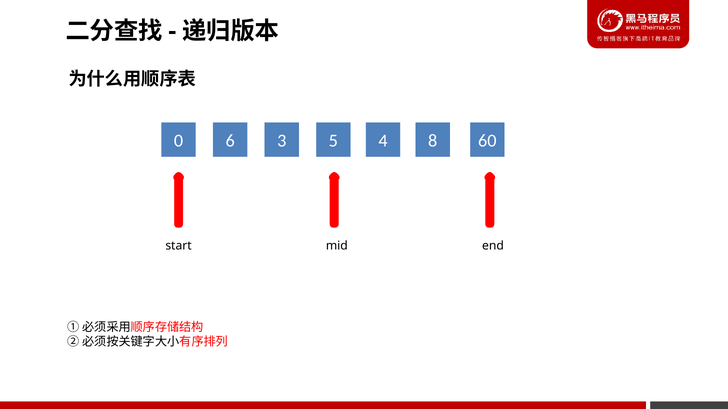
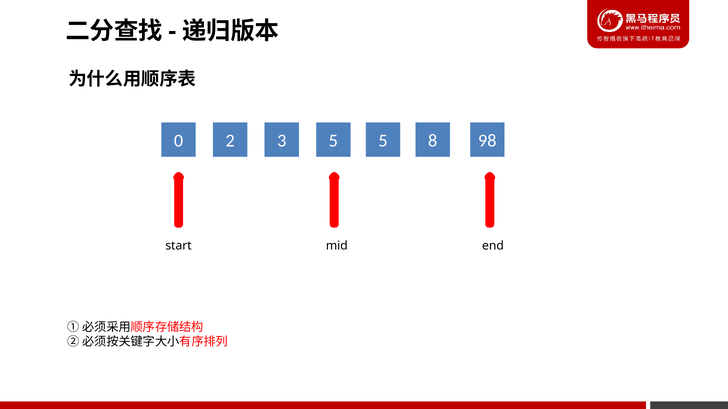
6: 6 -> 2 (230, 141)
5 4: 4 -> 5 (383, 141)
60: 60 -> 98 (487, 141)
